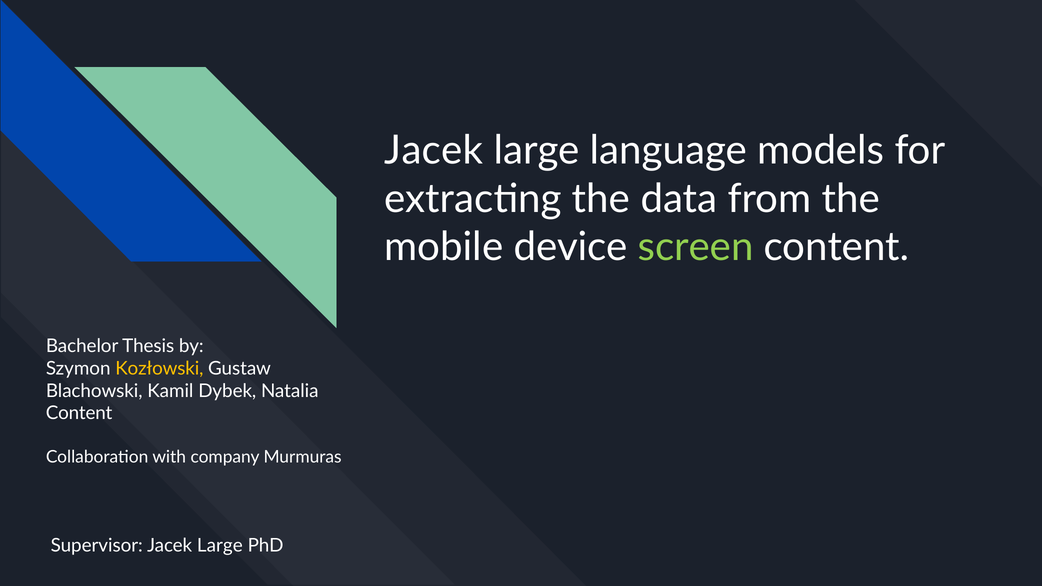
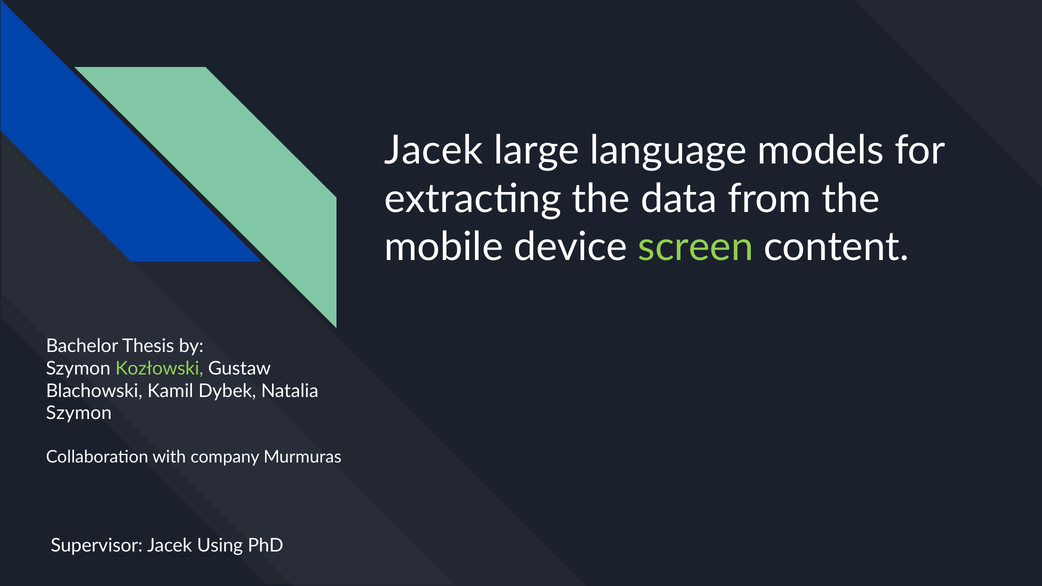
Kozłowski colour: yellow -> light green (159, 368)
Content: Content -> Szymon (79, 413)
Supervisor Jacek Large: Large -> Using (220, 546)
